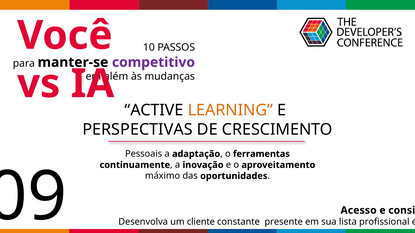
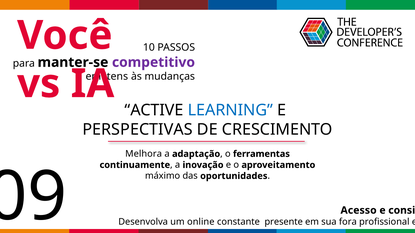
além: além -> itens (116, 77)
LEARNING colour: orange -> blue (230, 110)
Pessoais: Pessoais -> Melhora (144, 154)
cliente: cliente -> online (201, 222)
lista: lista -> fora (348, 222)
